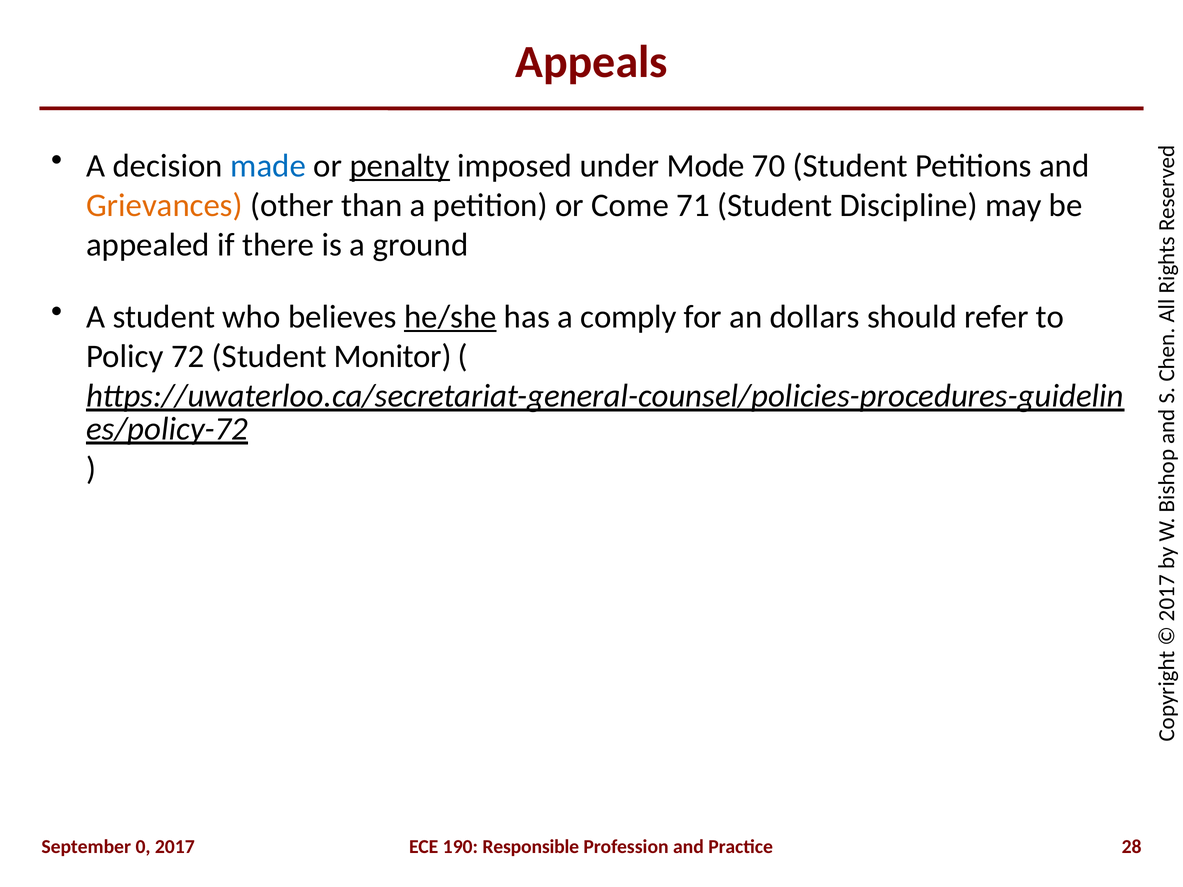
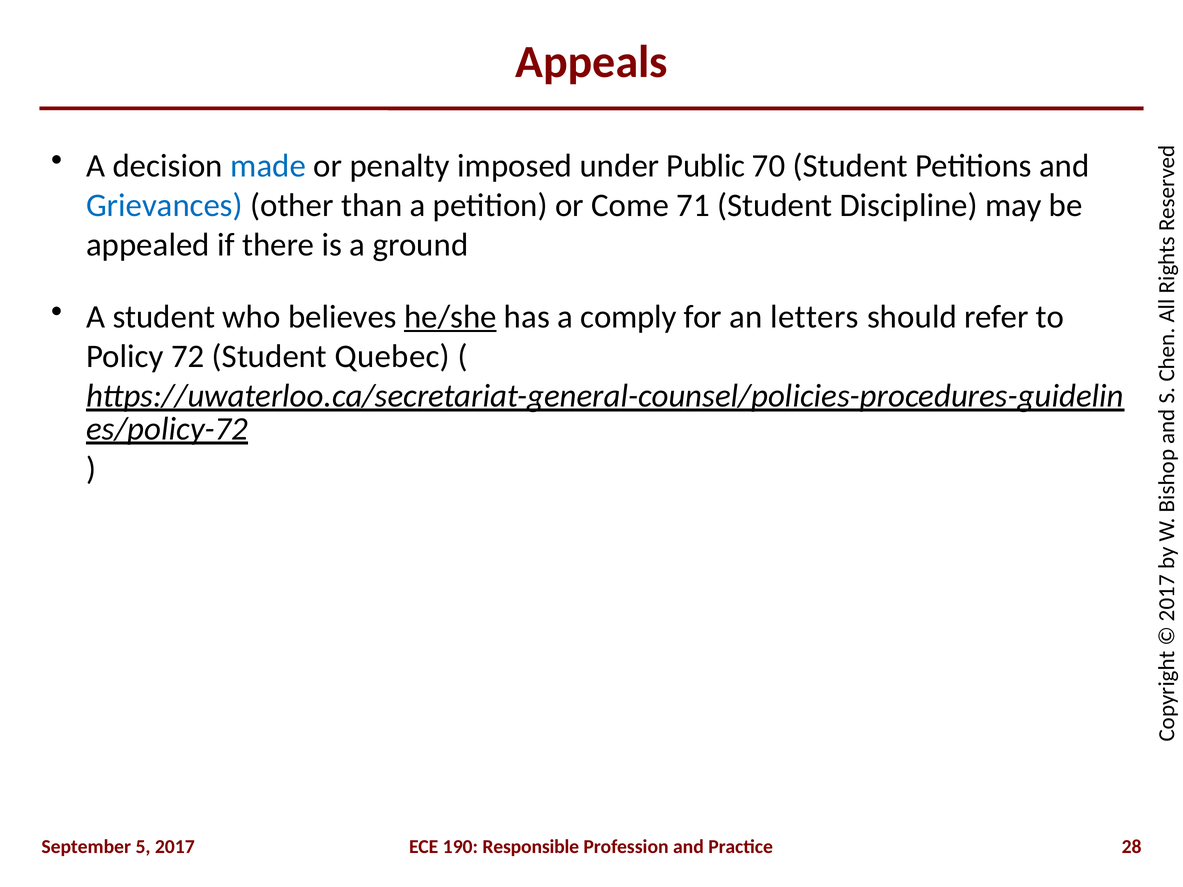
penalty underline: present -> none (400, 166)
Mode: Mode -> Public (706, 166)
Grievances colour: orange -> blue (164, 205)
dollars: dollars -> letters (815, 317)
Monitor: Monitor -> Quebec (392, 357)
September 0: 0 -> 5 (143, 847)
